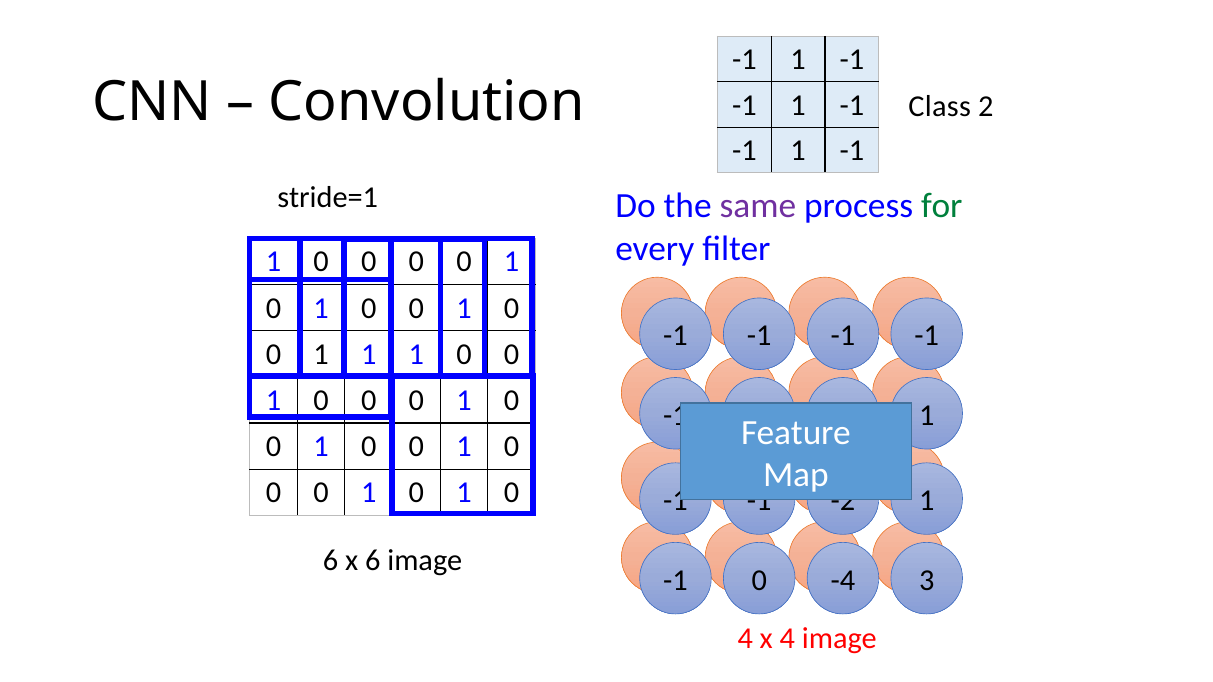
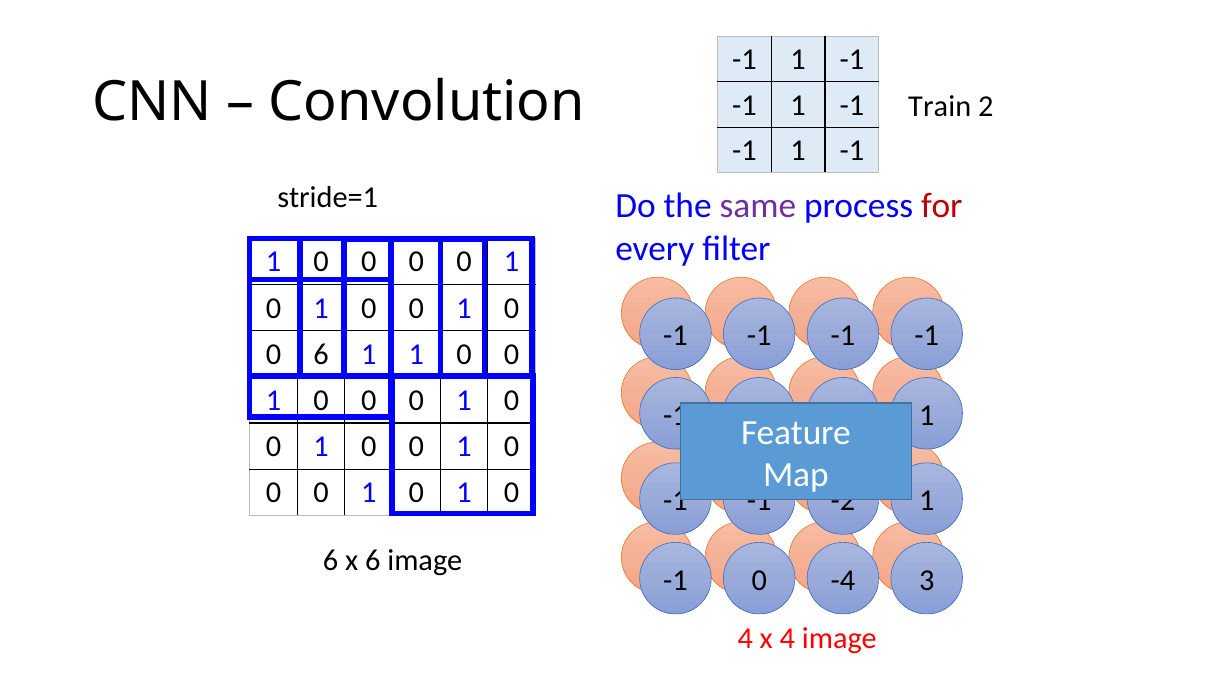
Class: Class -> Train (940, 106)
for colour: green -> red (942, 206)
1: 1 -> 6 (321, 354)
